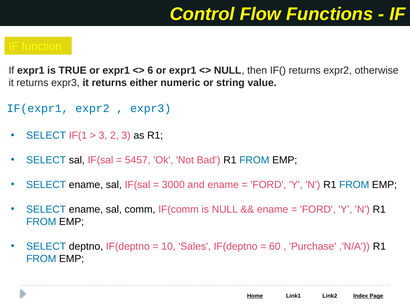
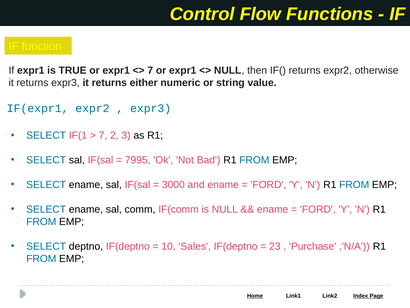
6: 6 -> 7 (150, 70)
3: 3 -> 7 (103, 135)
5457: 5457 -> 7995 (138, 160)
60: 60 -> 23 (275, 246)
